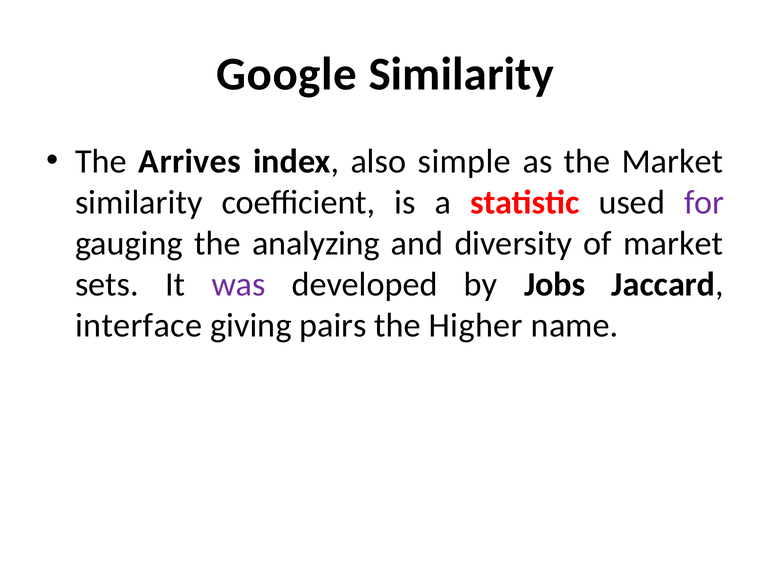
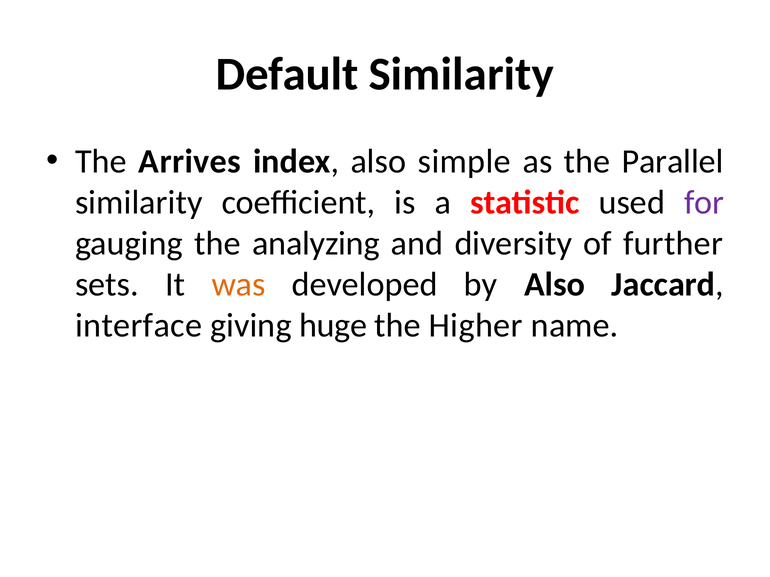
Google: Google -> Default (287, 75)
the Market: Market -> Parallel (672, 162)
of market: market -> further (673, 244)
was colour: purple -> orange (239, 285)
by Jobs: Jobs -> Also (555, 285)
pairs: pairs -> huge (333, 326)
